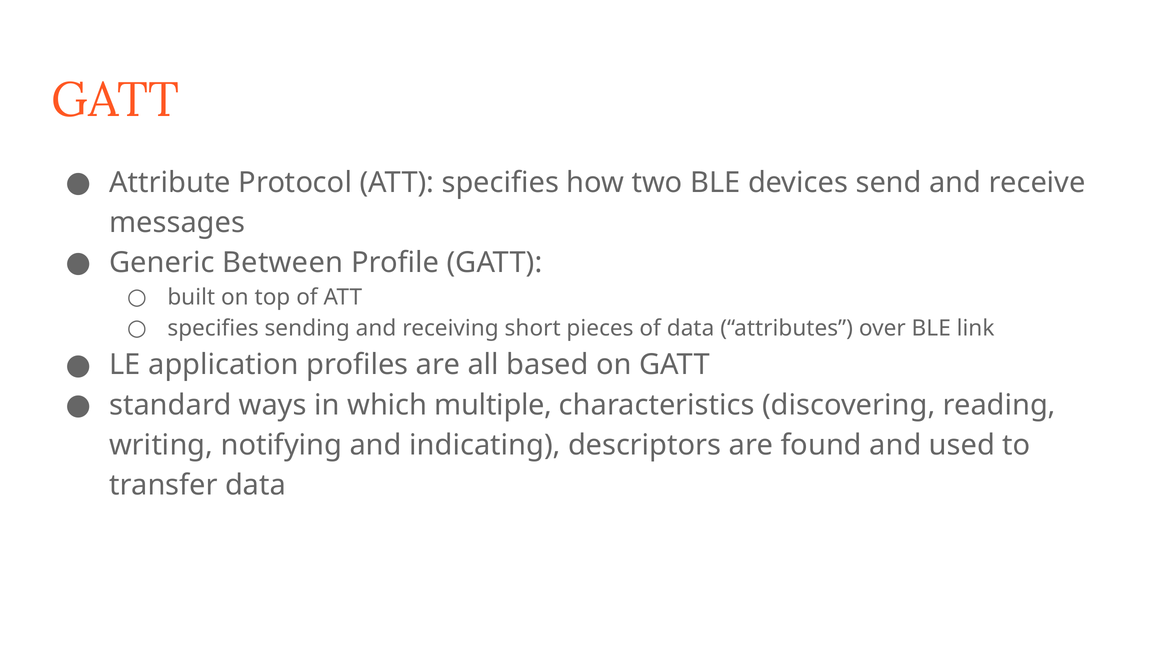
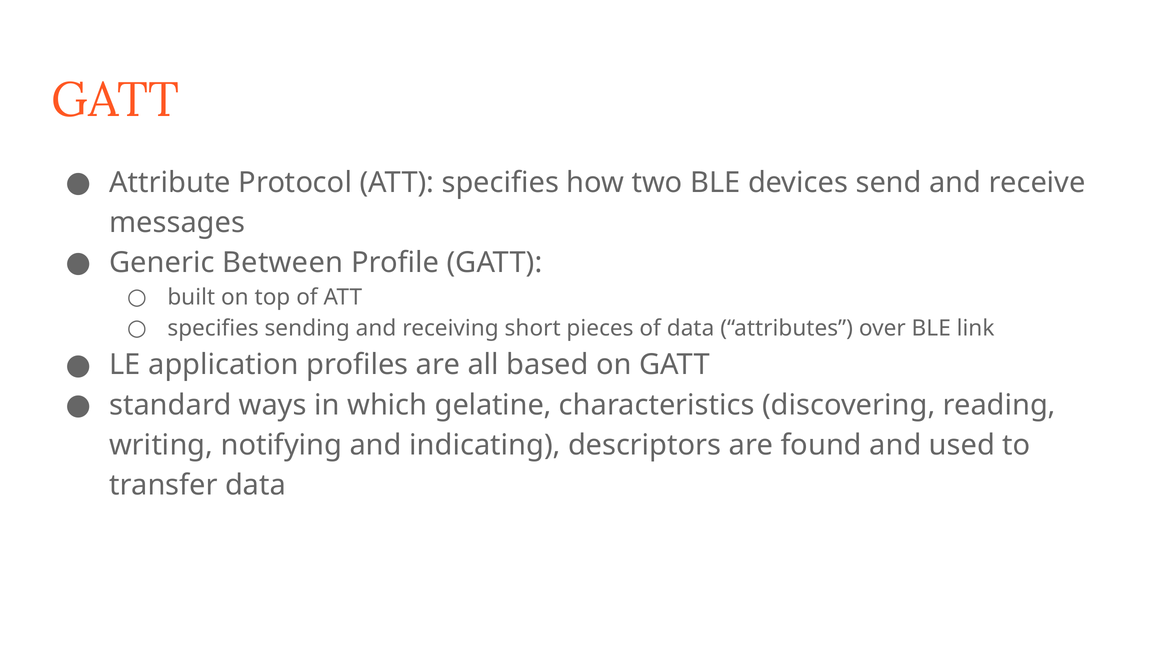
multiple: multiple -> gelatine (493, 405)
